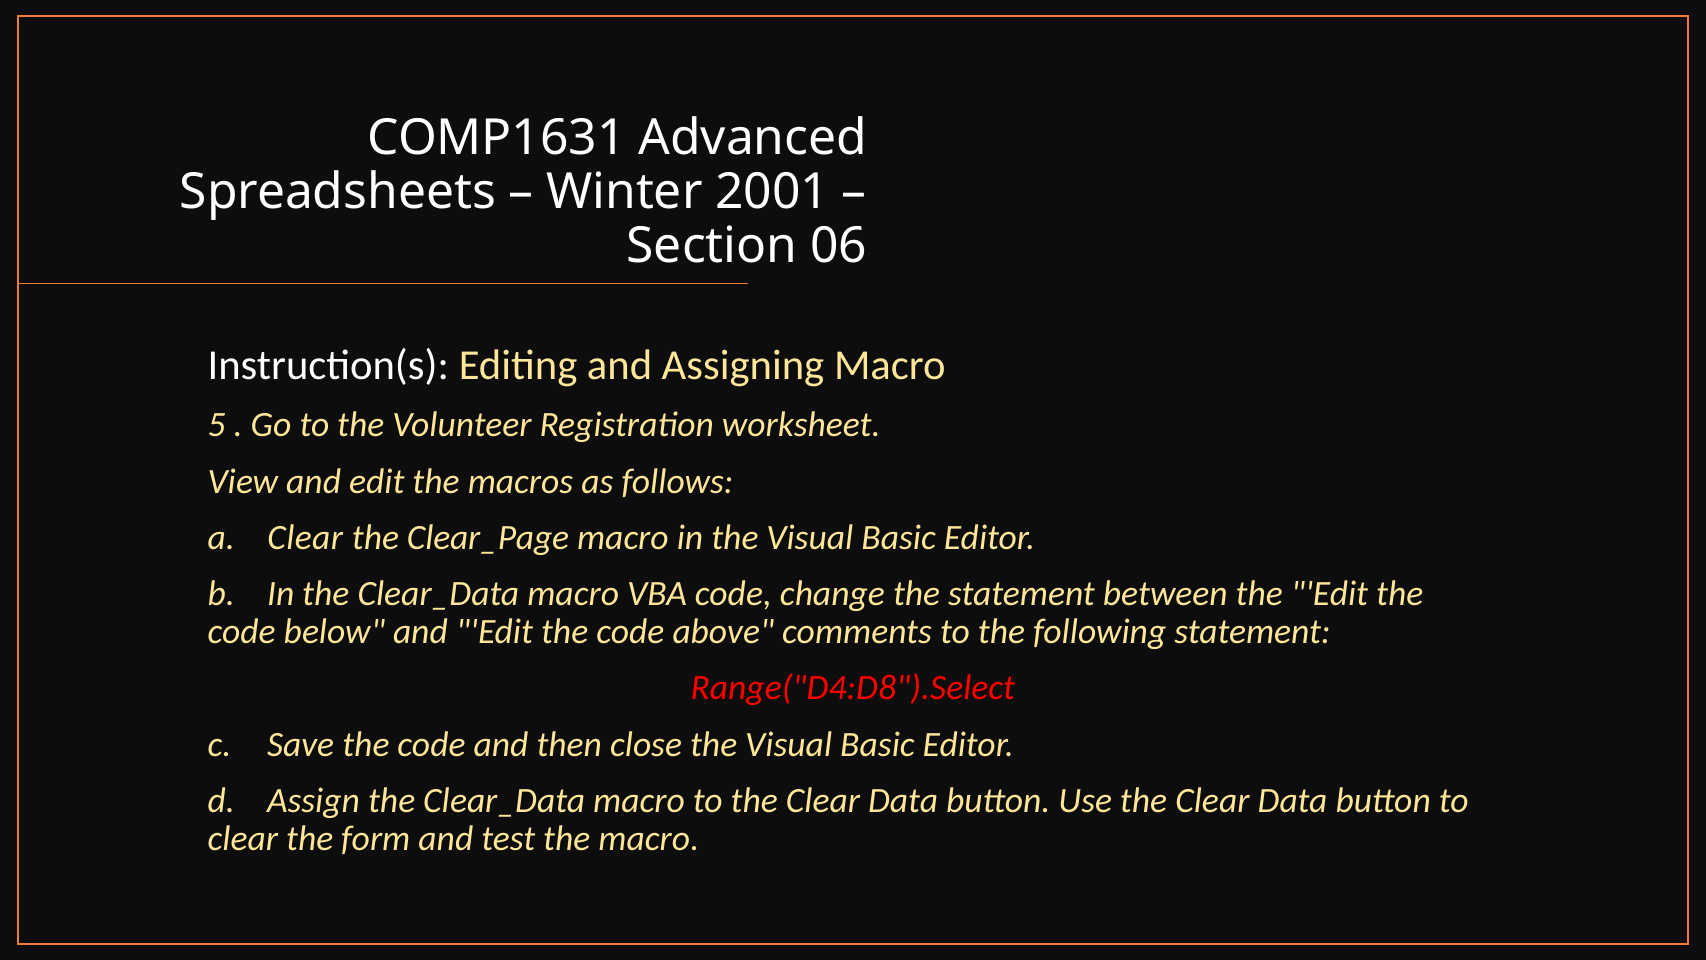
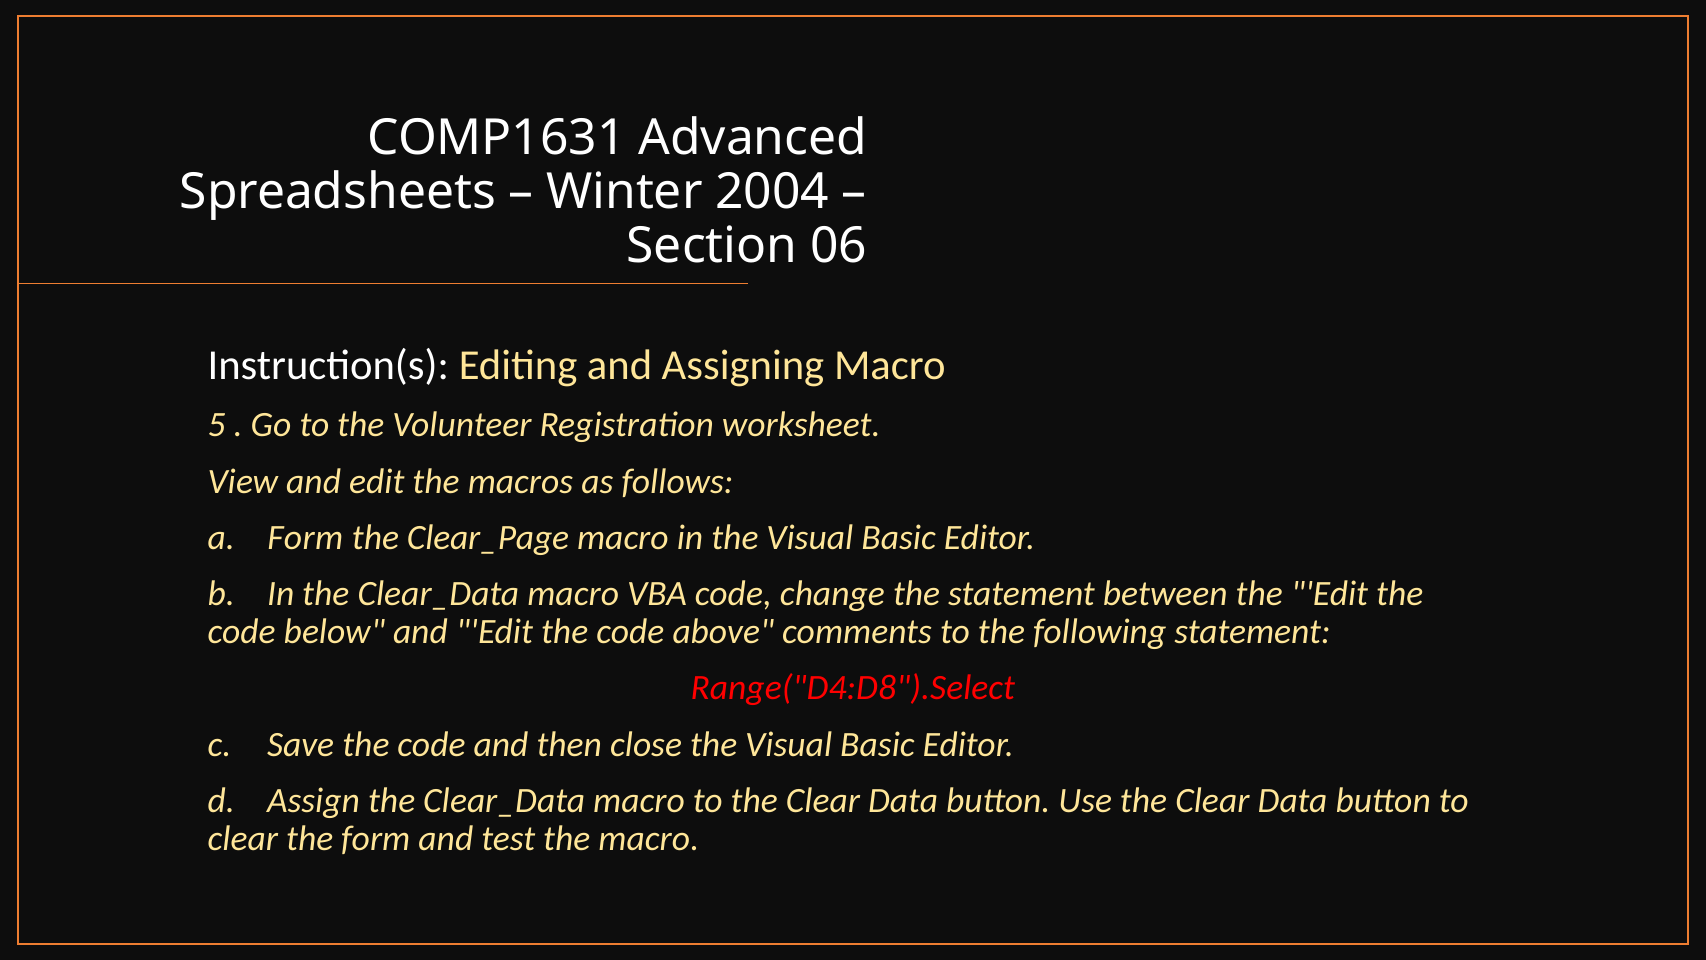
2001: 2001 -> 2004 (772, 192)
a Clear: Clear -> Form (305, 537)
